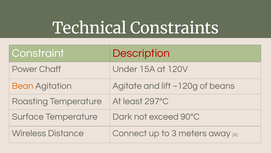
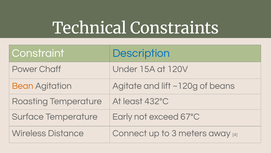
Description colour: red -> blue (141, 53)
297°C: 297°C -> 432°C (157, 101)
Dark: Dark -> Early (122, 116)
90°C: 90°C -> 67°C (190, 116)
